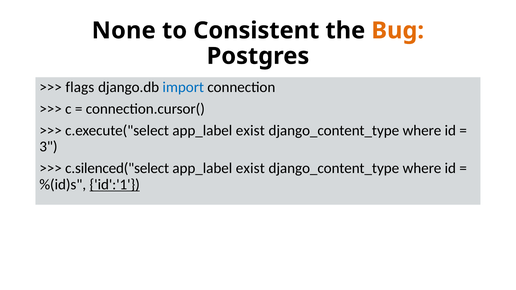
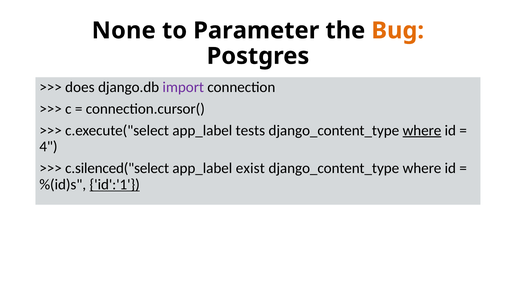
Consistent: Consistent -> Parameter (256, 31)
flags: flags -> does (80, 87)
import colour: blue -> purple (183, 87)
c.execute("select app_label exist: exist -> tests (250, 131)
where underline: none -> present (422, 131)
3: 3 -> 4 (48, 147)
